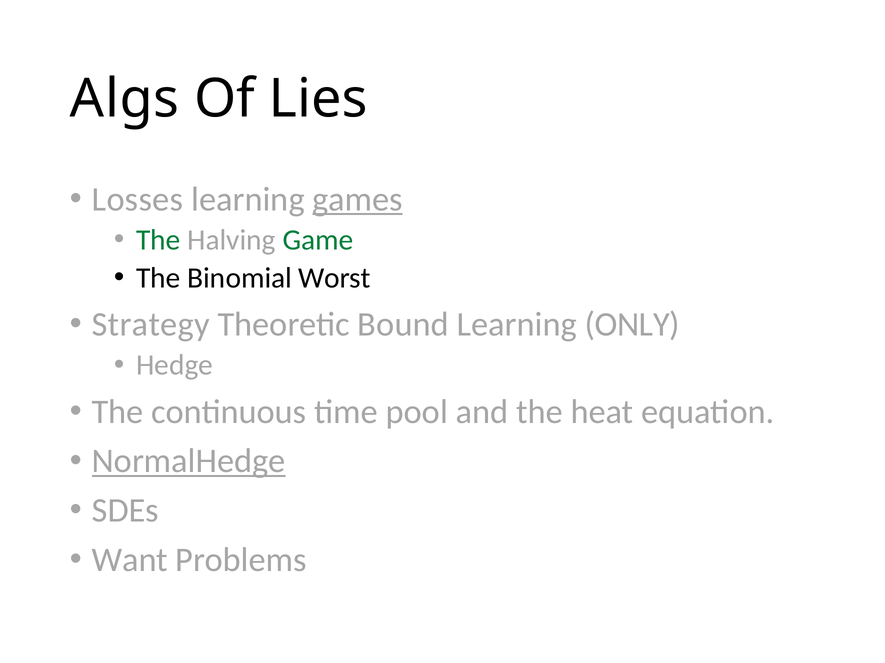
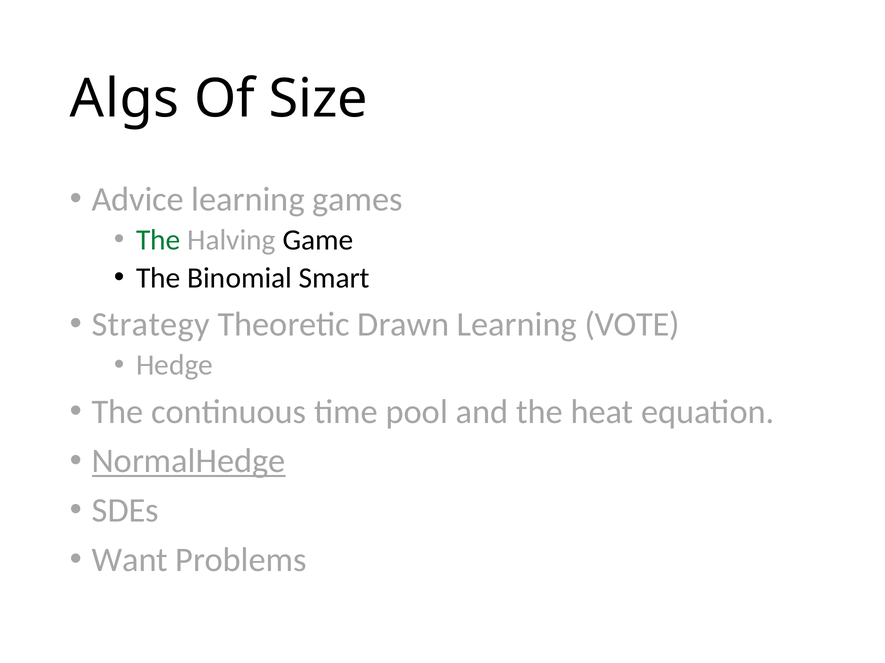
Lies: Lies -> Size (318, 99)
Losses: Losses -> Advice (138, 199)
games underline: present -> none (357, 199)
Game colour: green -> black (318, 240)
Worst: Worst -> Smart (334, 278)
Bound: Bound -> Drawn (403, 325)
ONLY: ONLY -> VOTE (632, 325)
